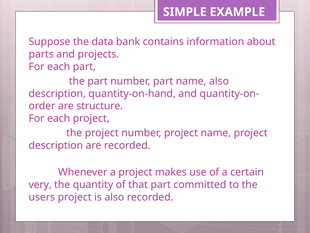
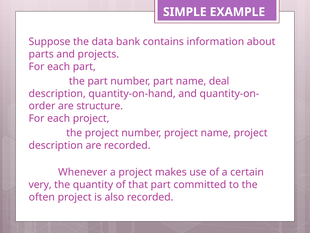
name also: also -> deal (219, 81)
users: users -> often (42, 197)
